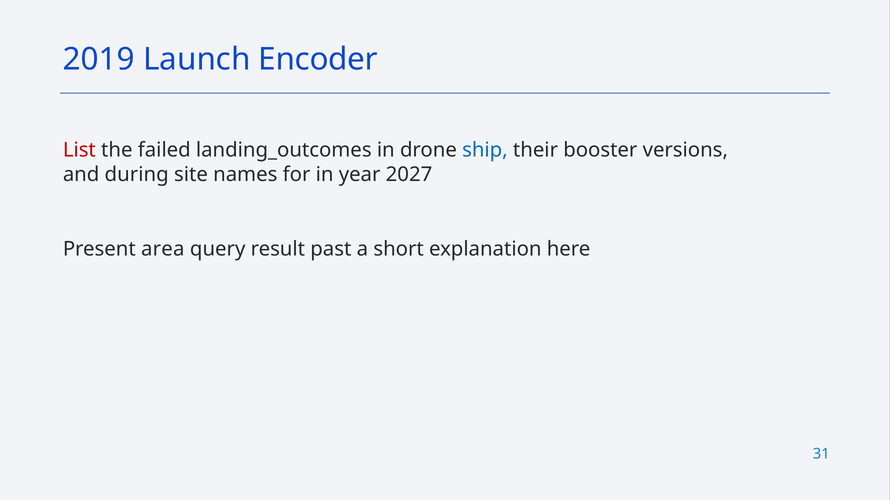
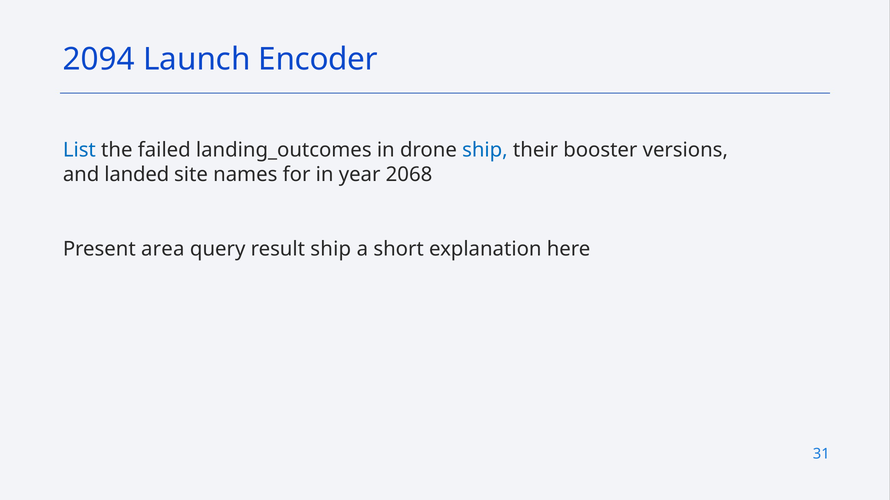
2019: 2019 -> 2094 (99, 59)
List colour: red -> blue (79, 150)
during: during -> landed (137, 175)
2027: 2027 -> 2068 (409, 175)
result past: past -> ship (331, 250)
